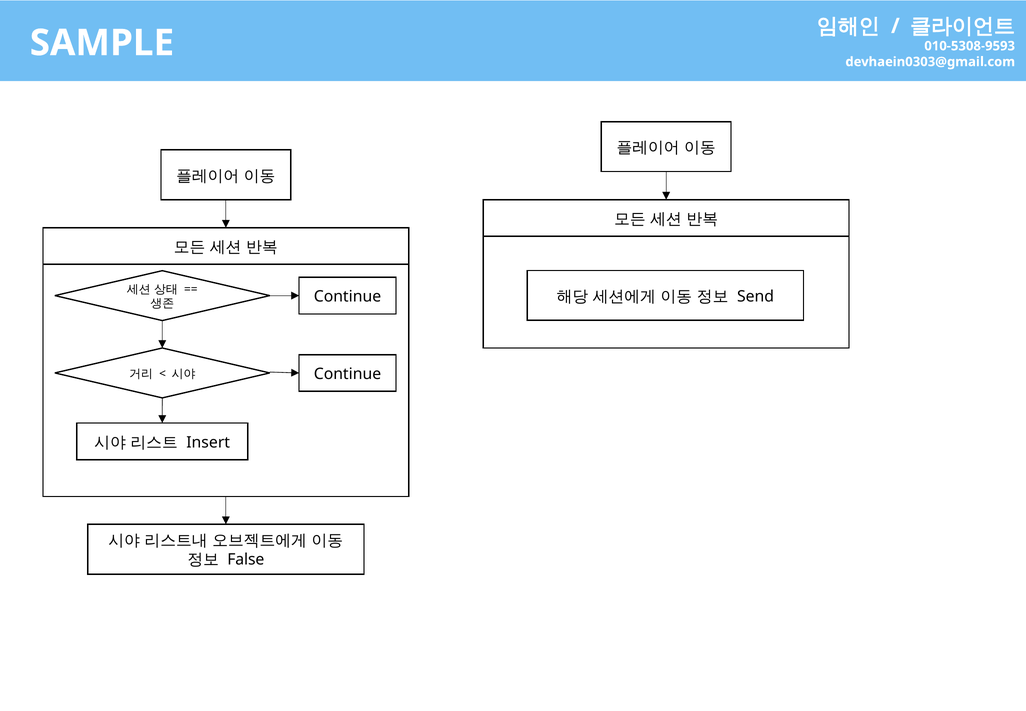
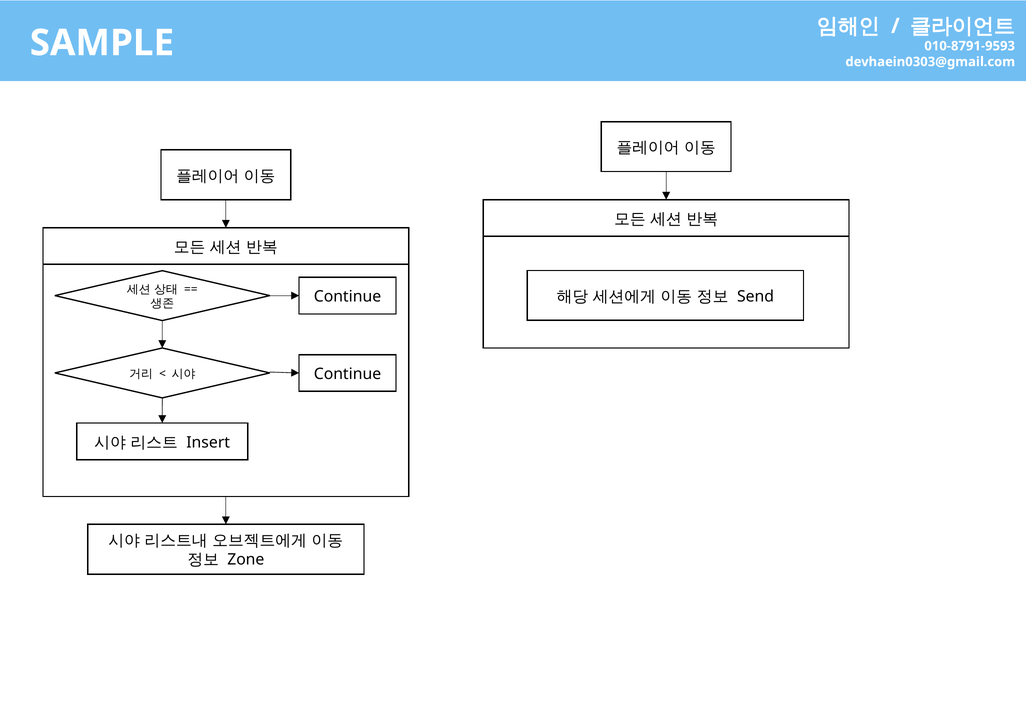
010-5308-9593: 010-5308-9593 -> 010-8791-9593 (970, 46)
False: False -> Zone (246, 559)
